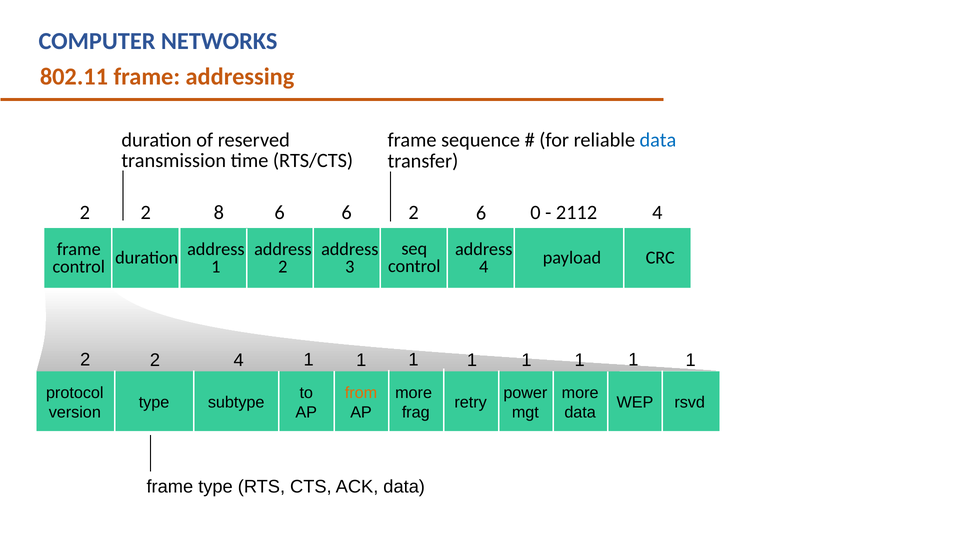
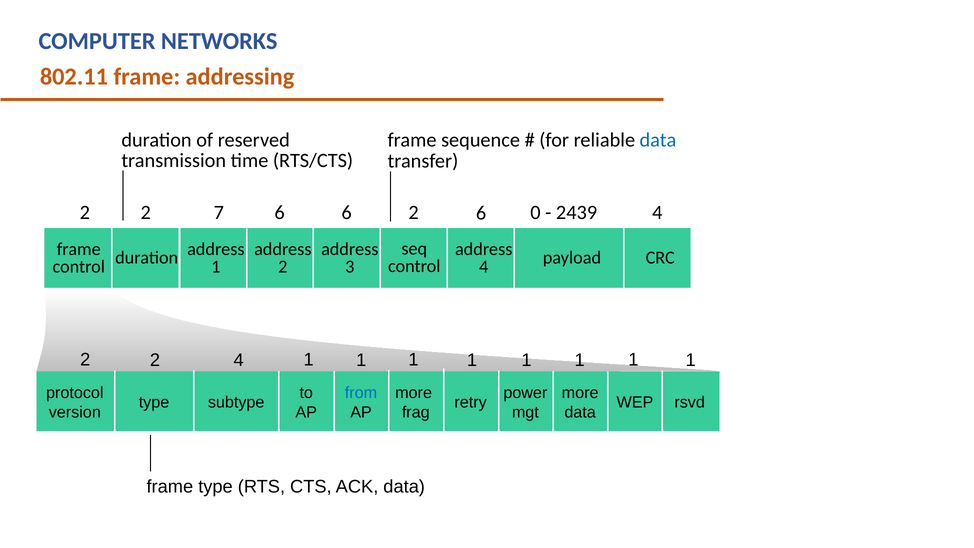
8: 8 -> 7 (219, 213)
2112: 2112 -> 2439 (577, 213)
from colour: orange -> blue (361, 393)
